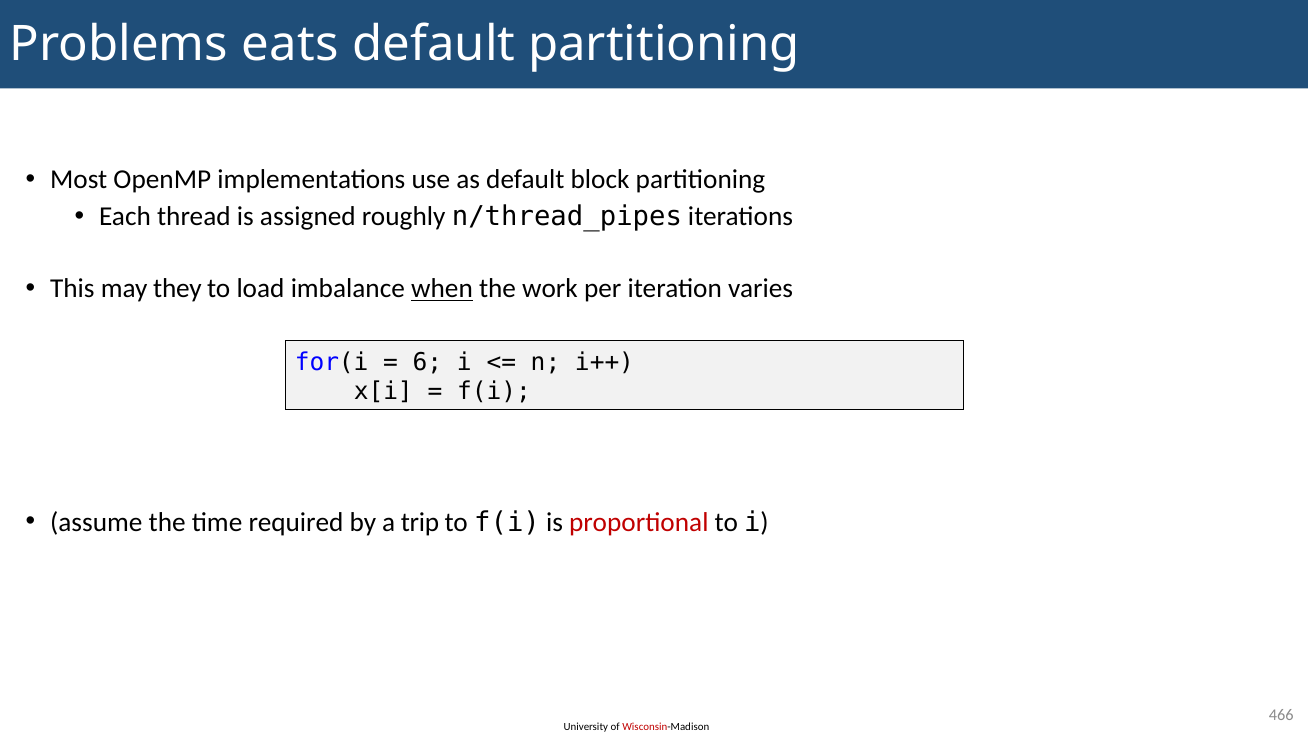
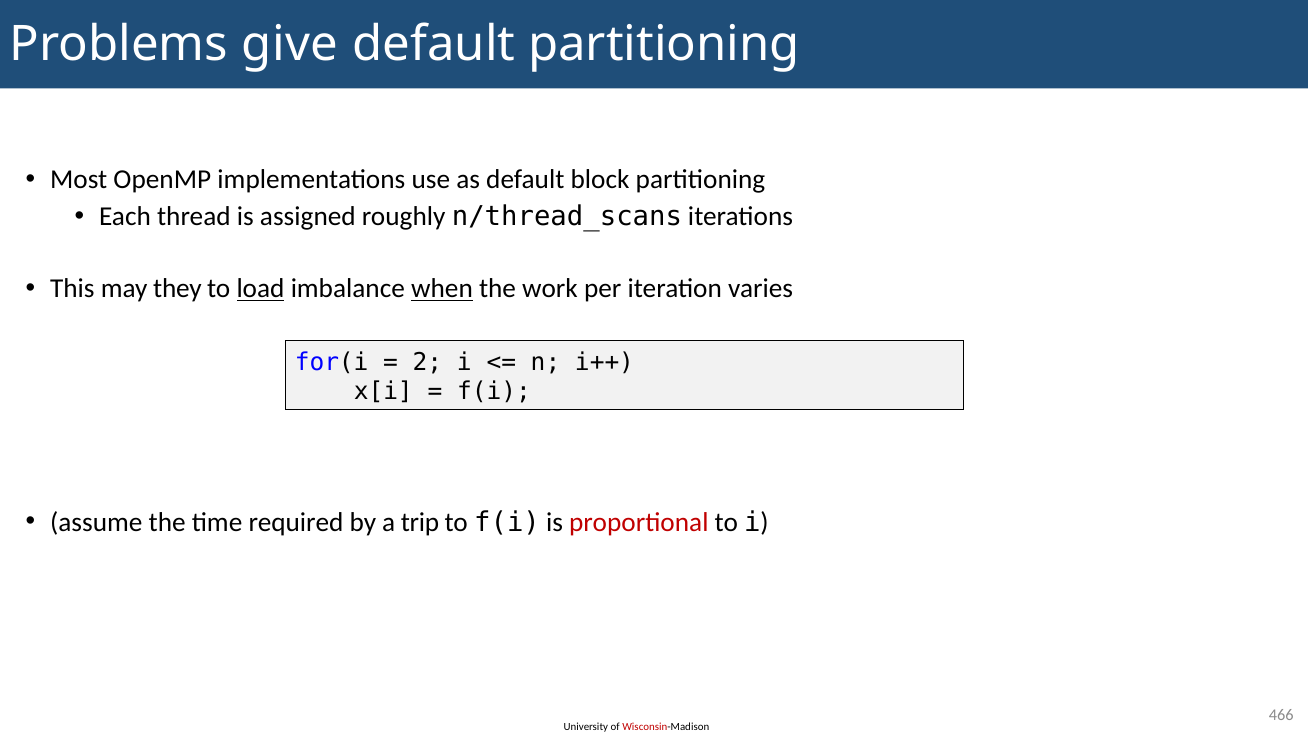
eats: eats -> give (290, 44)
n/thread_pipes: n/thread_pipes -> n/thread_scans (567, 216)
load underline: none -> present (260, 289)
6: 6 -> 2 (427, 362)
